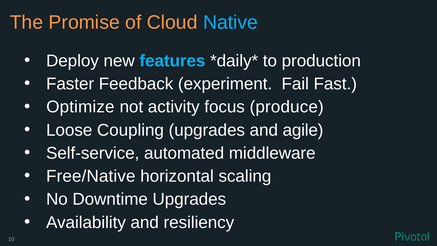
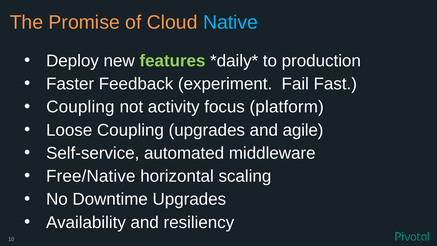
features colour: light blue -> light green (172, 61)
Optimize: Optimize -> Coupling (80, 107)
produce: produce -> platform (287, 107)
